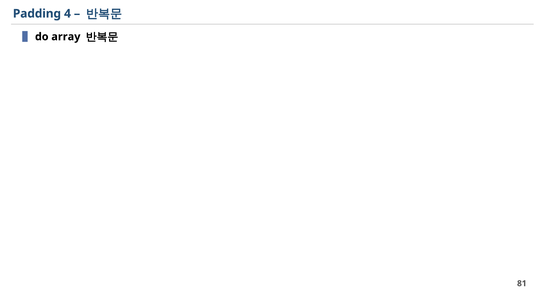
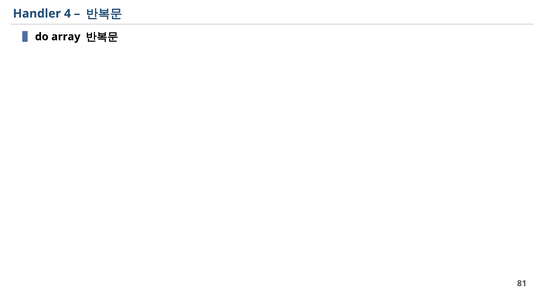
Padding: Padding -> Handler (37, 14)
